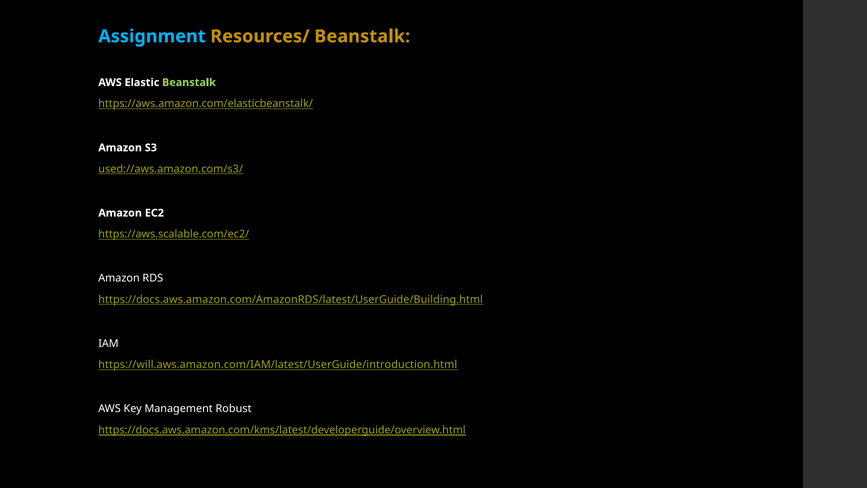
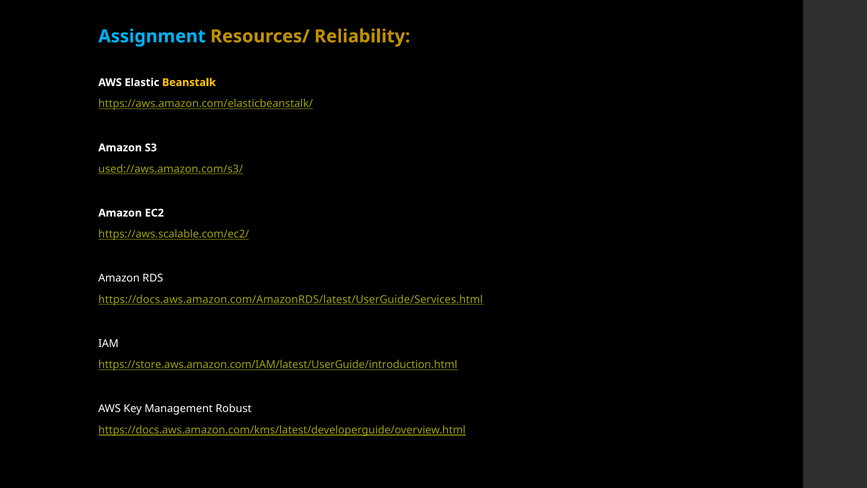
Resources/ Beanstalk: Beanstalk -> Reliability (362, 36)
Beanstalk colour: light green -> yellow (189, 82)
https://docs.aws.amazon.com/AmazonRDS/latest/UserGuide/Building.html: https://docs.aws.amazon.com/AmazonRDS/latest/UserGuide/Building.html -> https://docs.aws.amazon.com/AmazonRDS/latest/UserGuide/Services.html (291, 299)
https://will.aws.amazon.com/IAM/latest/UserGuide/introduction.html: https://will.aws.amazon.com/IAM/latest/UserGuide/introduction.html -> https://store.aws.amazon.com/IAM/latest/UserGuide/introduction.html (278, 365)
